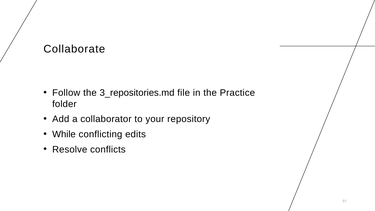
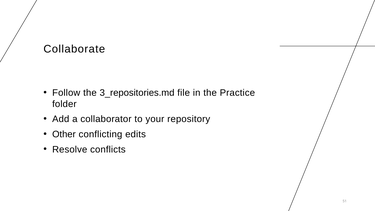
While: While -> Other (64, 134)
